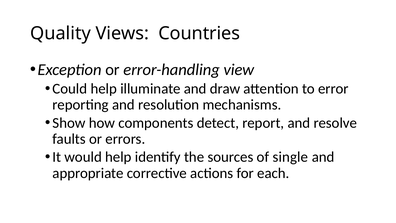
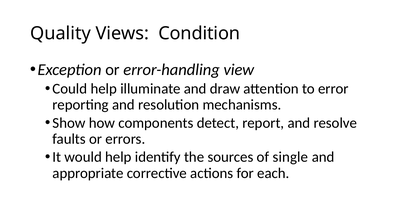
Countries: Countries -> Condition (199, 33)
